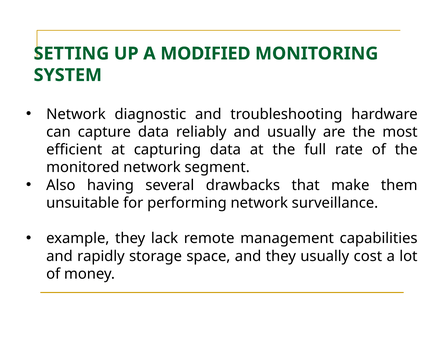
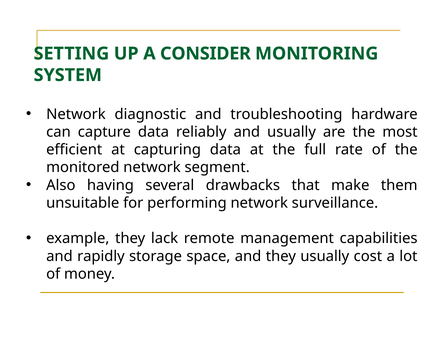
MODIFIED: MODIFIED -> CONSIDER (205, 54)
